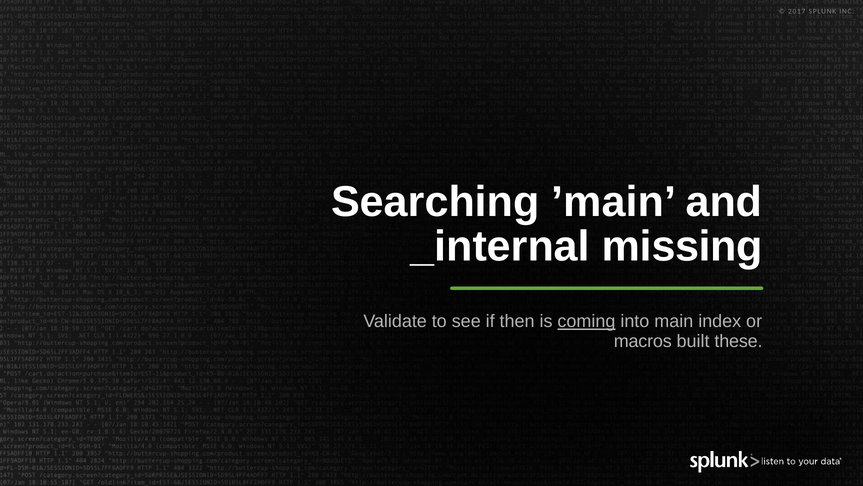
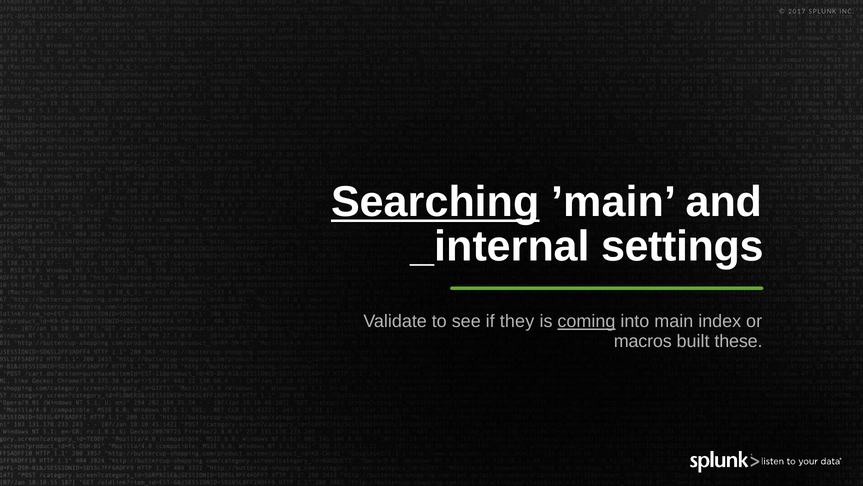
Searching underline: none -> present (435, 202)
missing: missing -> settings (682, 246)
then: then -> they (517, 321)
